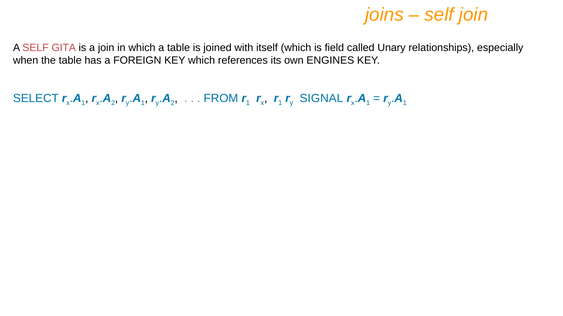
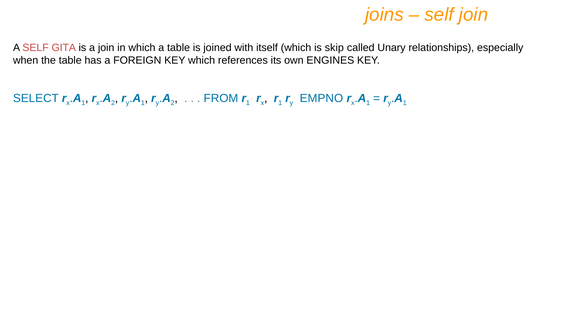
field: field -> skip (334, 48)
SIGNAL: SIGNAL -> EMPNO (321, 98)
